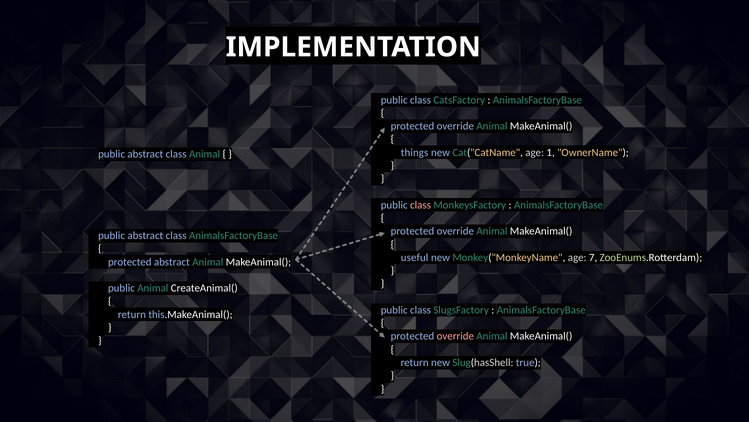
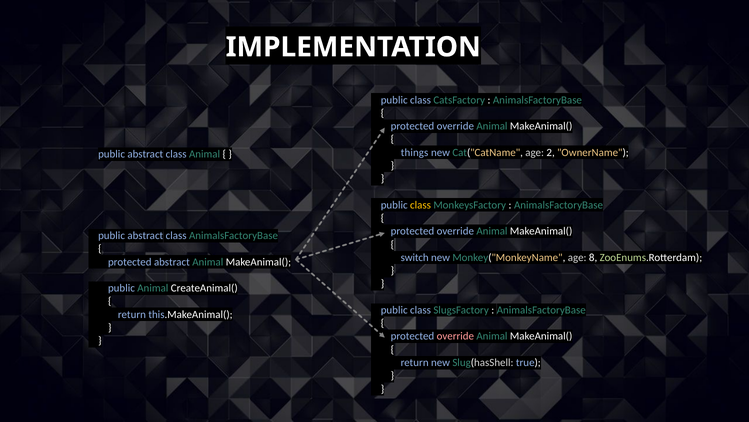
1: 1 -> 2 (551, 152)
class colour: pink -> yellow (421, 205)
useful: useful -> switch (415, 257)
7: 7 -> 8 (593, 257)
